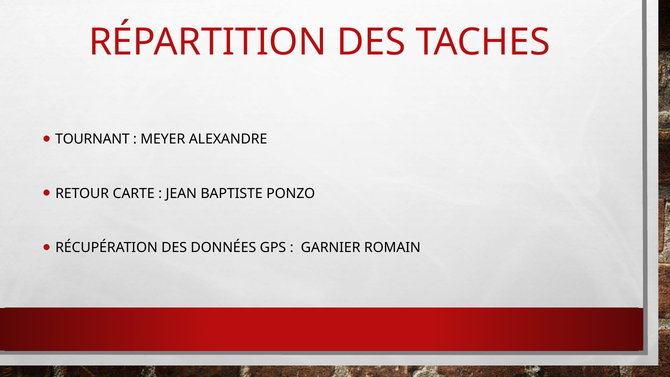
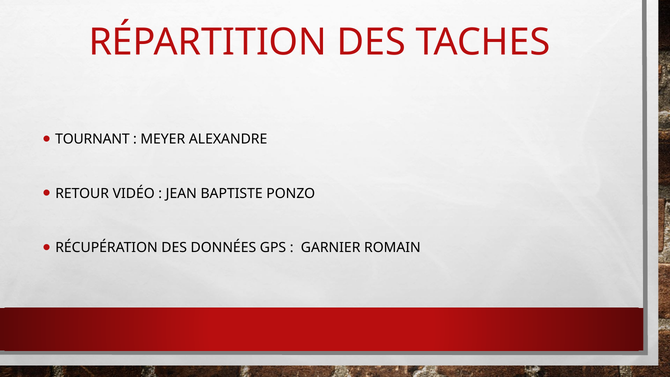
CARTE: CARTE -> VIDÉO (134, 193)
